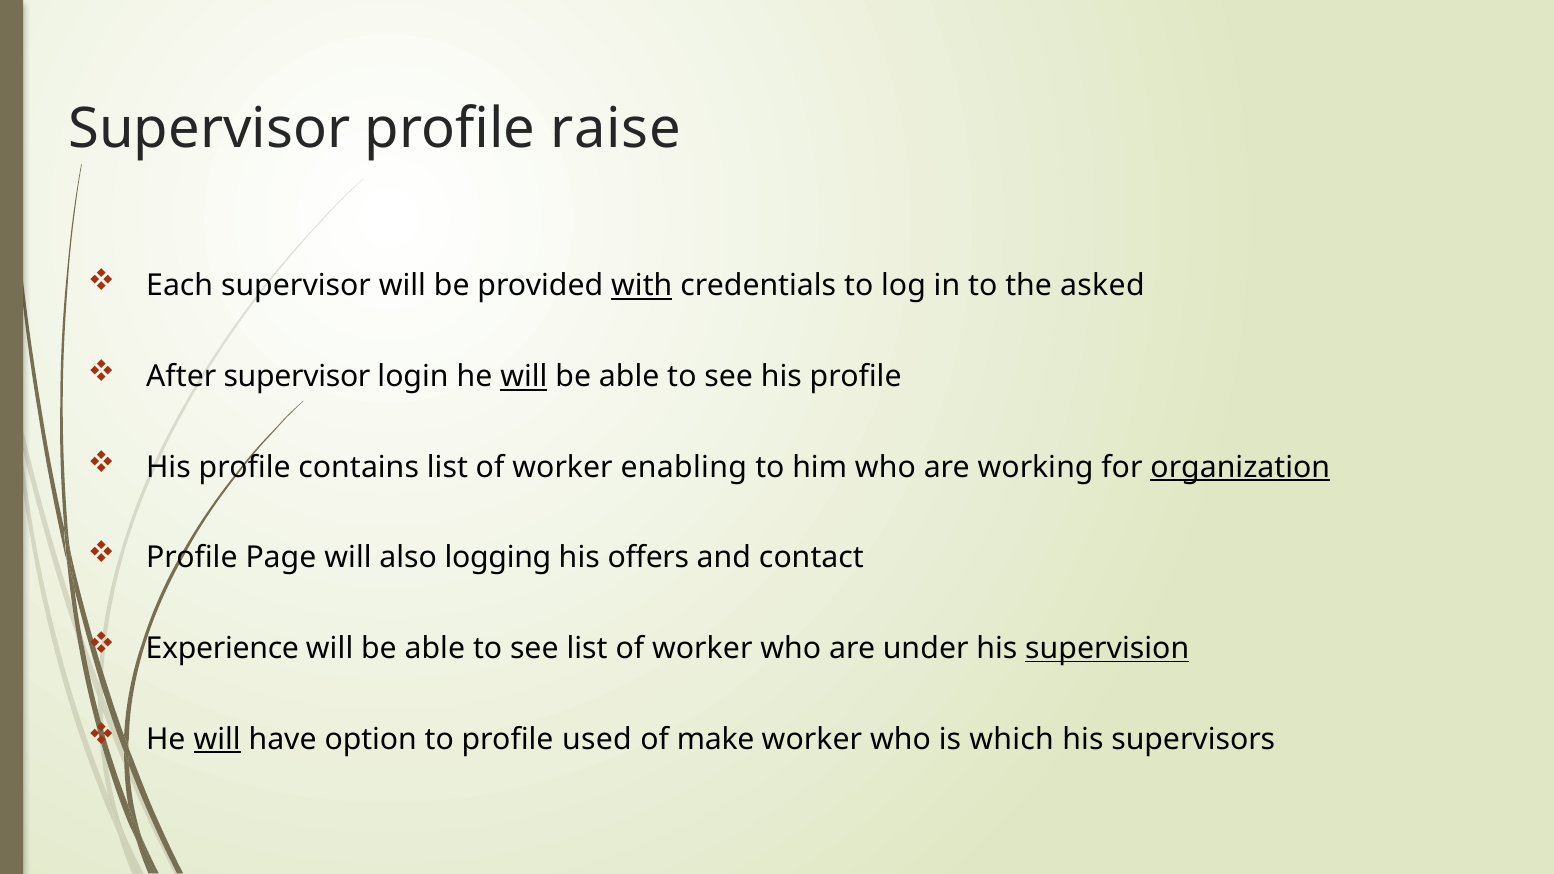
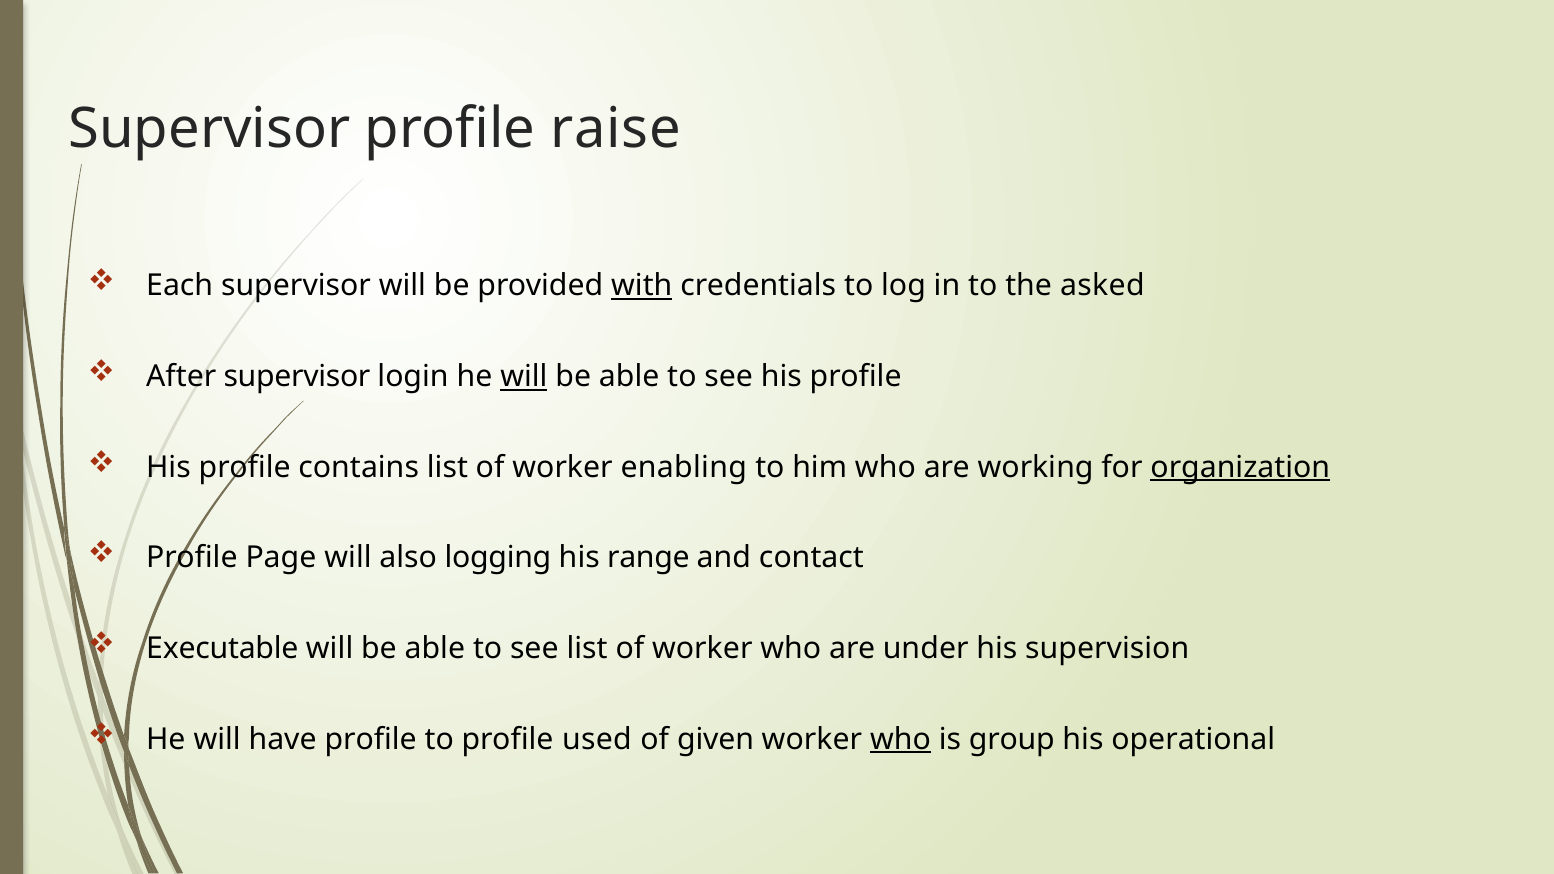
offers: offers -> range (648, 558)
Experience: Experience -> Executable (222, 649)
supervision underline: present -> none (1107, 649)
will underline: present -> none (217, 739)
have option: option -> profile (371, 739)
make: make -> given (716, 739)
who underline: none -> present (901, 739)
which: which -> group (1012, 739)
supervisors: supervisors -> operational (1193, 739)
